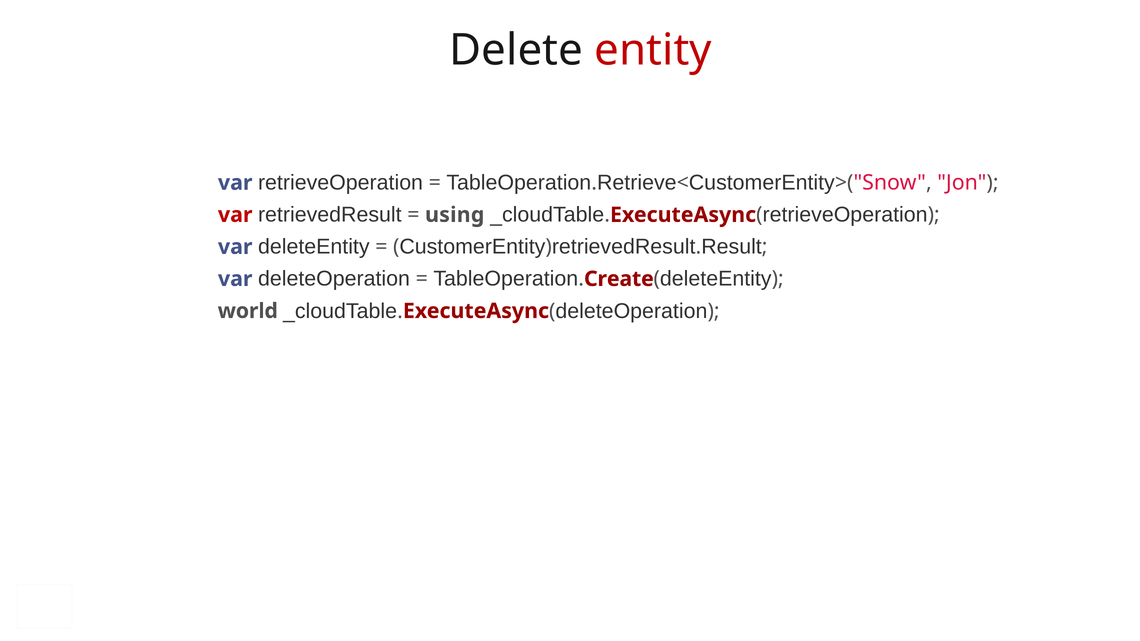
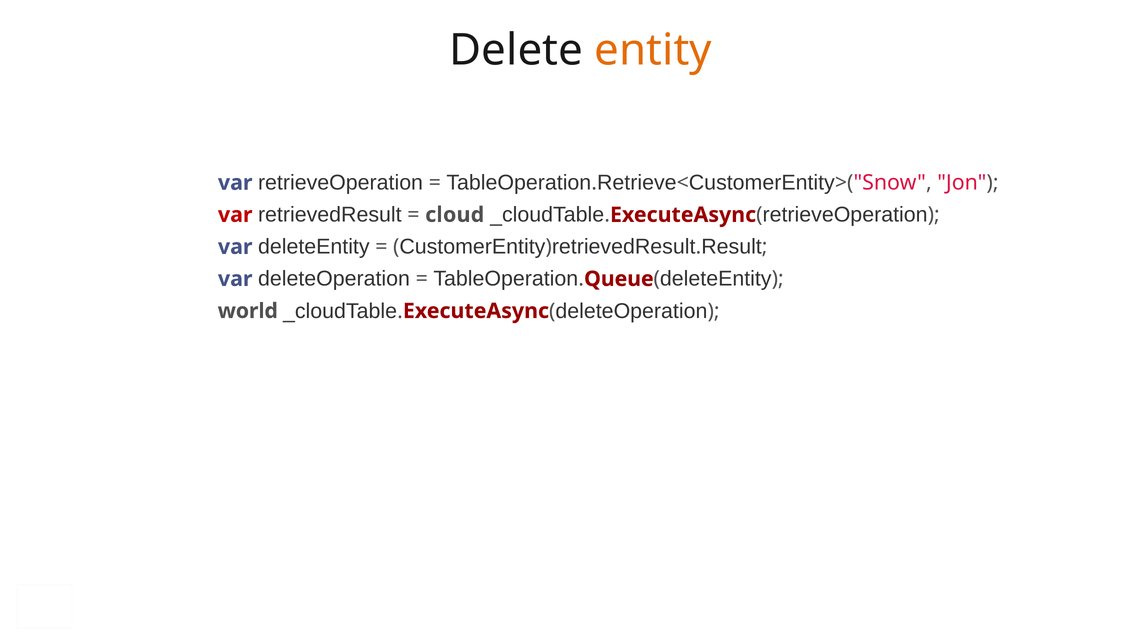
entity colour: red -> orange (653, 50)
using: using -> cloud (455, 215)
Create: Create -> Queue (619, 279)
